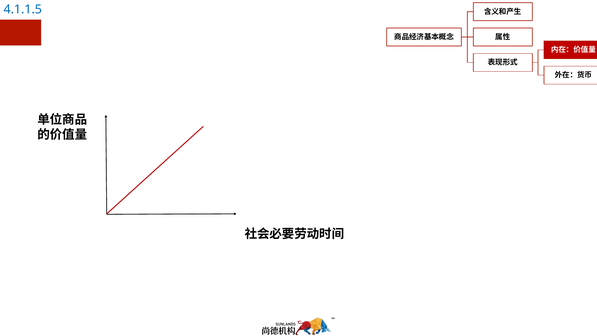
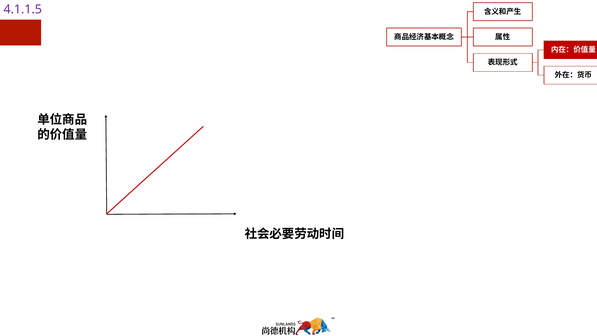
4.1.1.5 colour: blue -> purple (23, 9)
